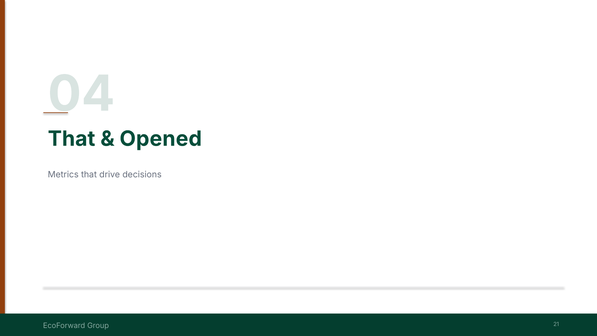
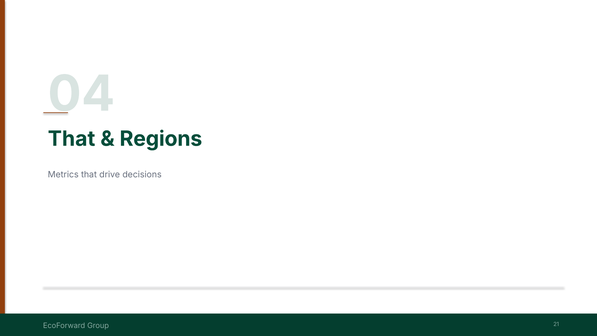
Opened: Opened -> Regions (161, 139)
